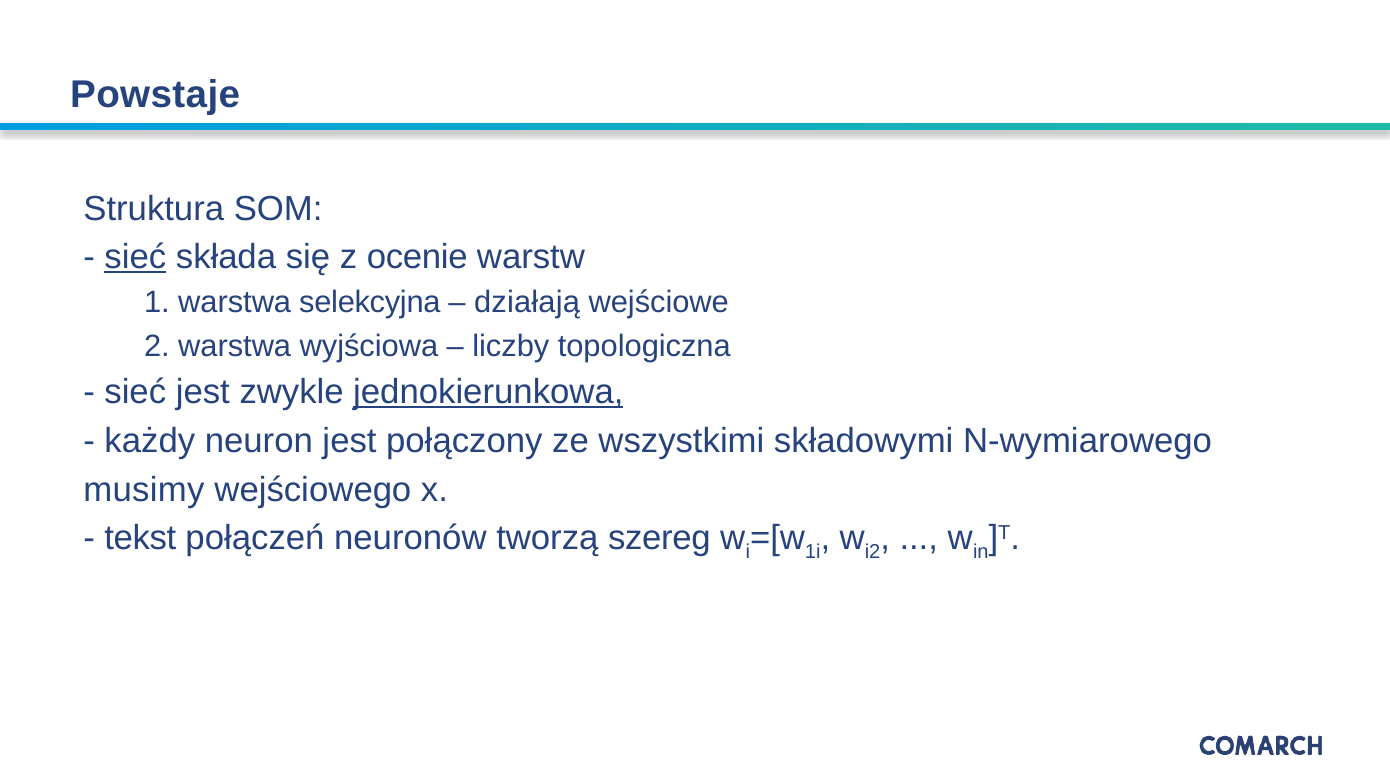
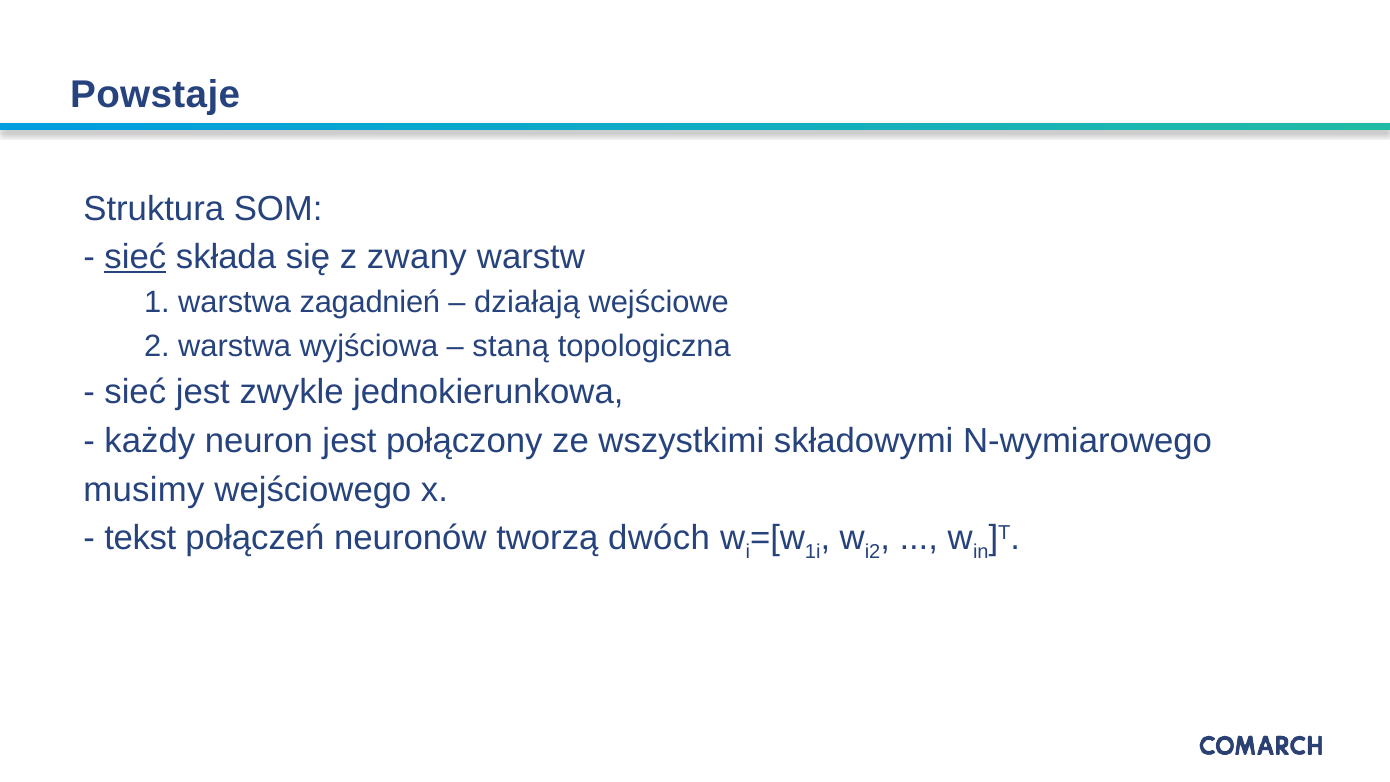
ocenie: ocenie -> zwany (417, 257)
selekcyjna: selekcyjna -> zagadnień (370, 303)
liczby: liczby -> staną (511, 346)
jednokierunkowa underline: present -> none (488, 392)
szereg: szereg -> dwóch (659, 538)
